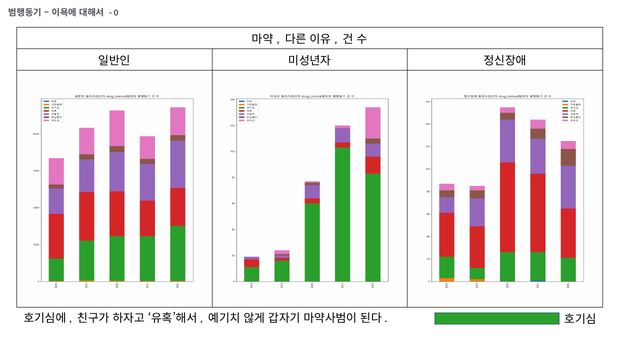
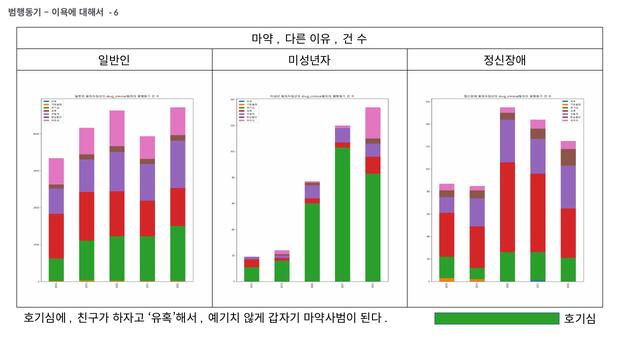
0: 0 -> 6 (116, 13)
